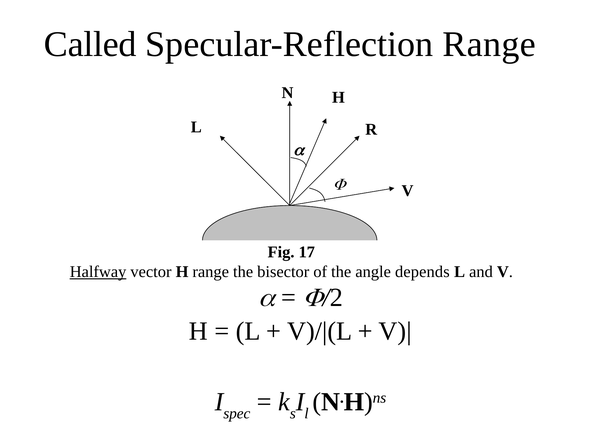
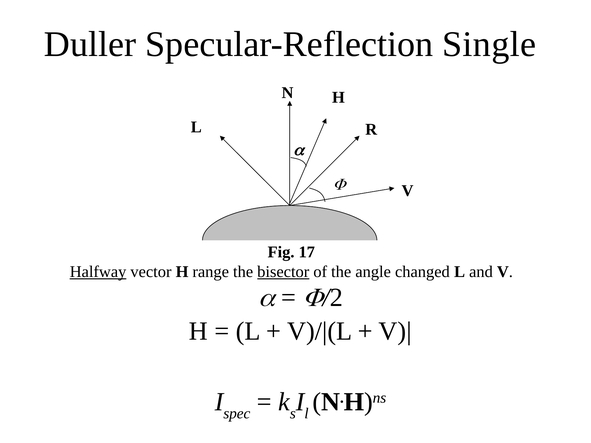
Called: Called -> Duller (90, 44)
Specular-Reflection Range: Range -> Single (489, 44)
bisector underline: none -> present (283, 272)
depends: depends -> changed (422, 272)
